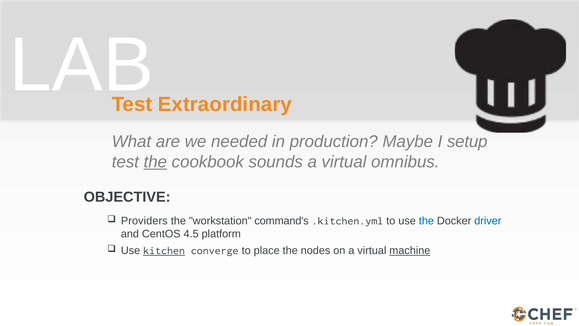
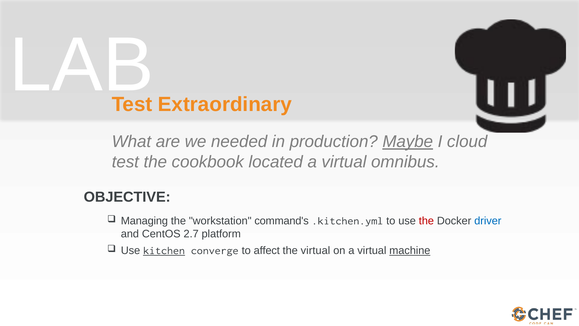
Maybe underline: none -> present (408, 142)
setup: setup -> cloud (467, 142)
the underline: present -> none (155, 162)
sounds: sounds -> located (276, 162)
Providers: Providers -> Managing (144, 221)
the colour: blue -> red (426, 221)
4.5: 4.5 -> 2.7 (191, 234)
place: place -> affect (267, 250)
the nodes: nodes -> virtual (315, 250)
